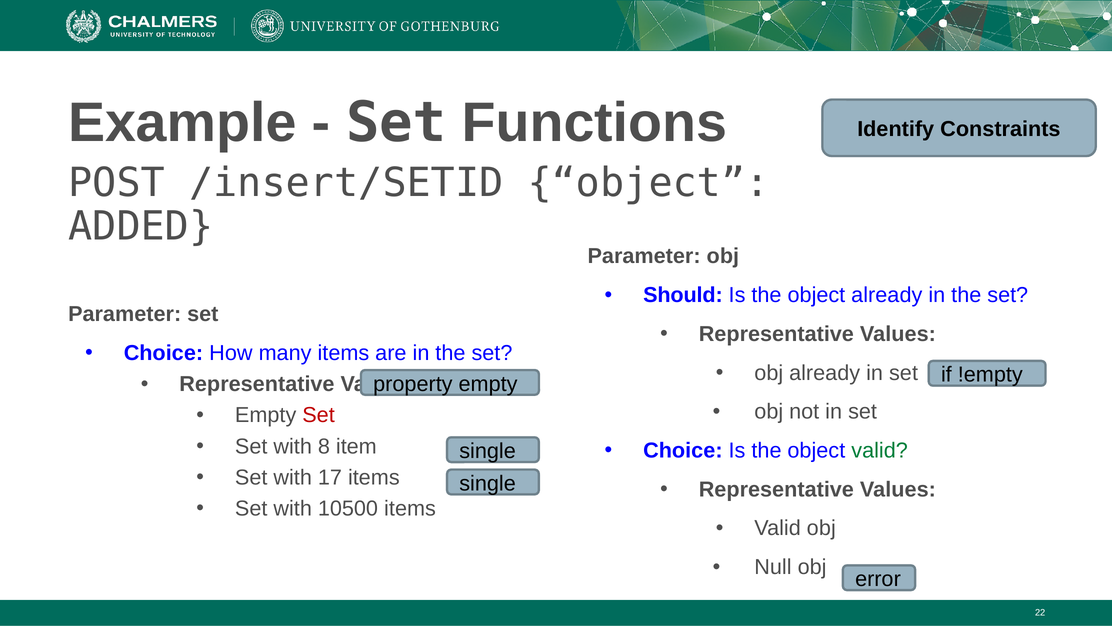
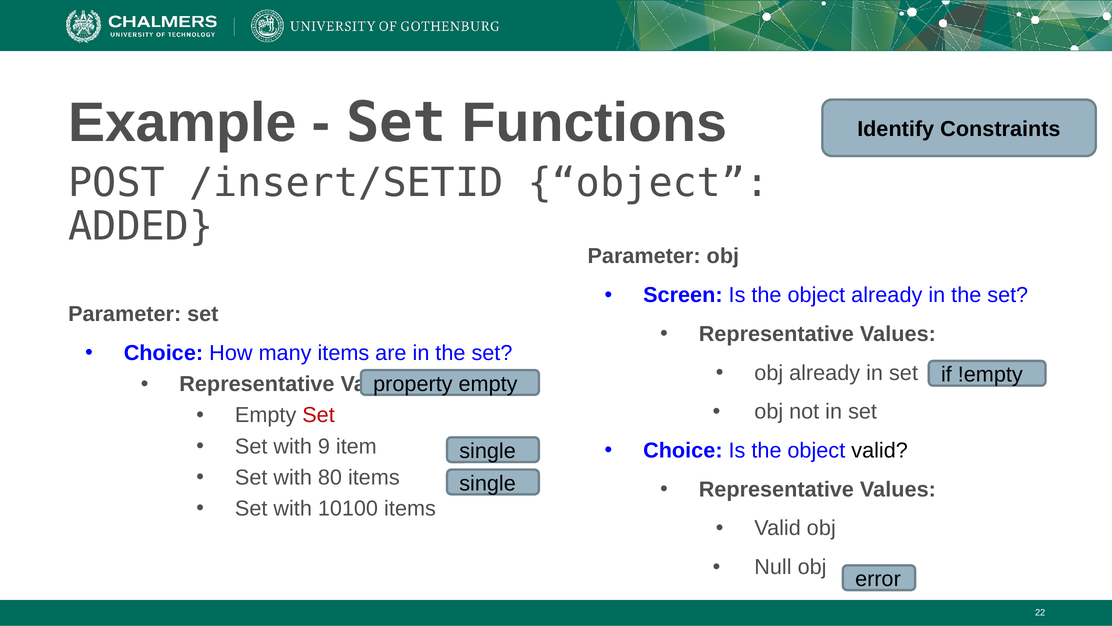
Should: Should -> Screen (683, 295)
8: 8 -> 9 (324, 446)
valid colour: green -> black (880, 450)
17: 17 -> 80 (330, 477)
10500: 10500 -> 10100 (348, 508)
